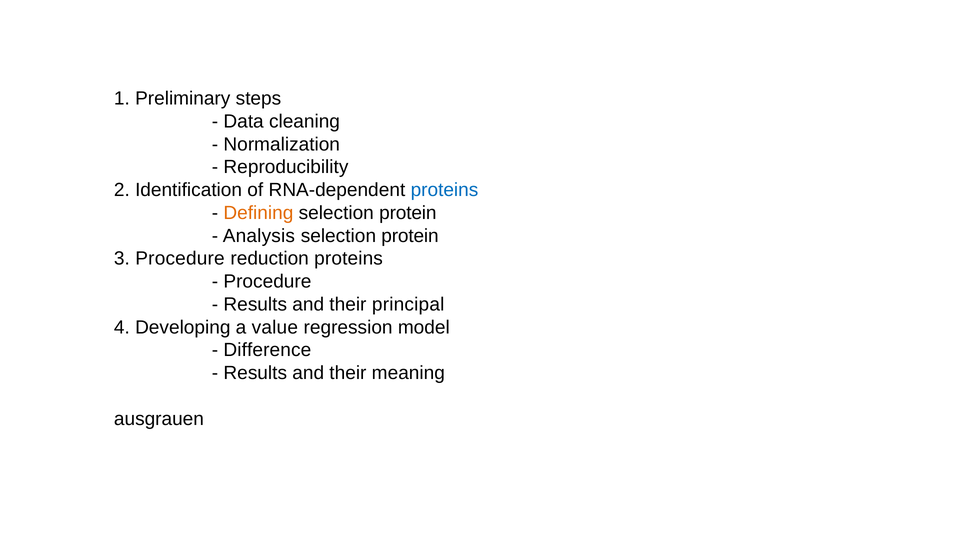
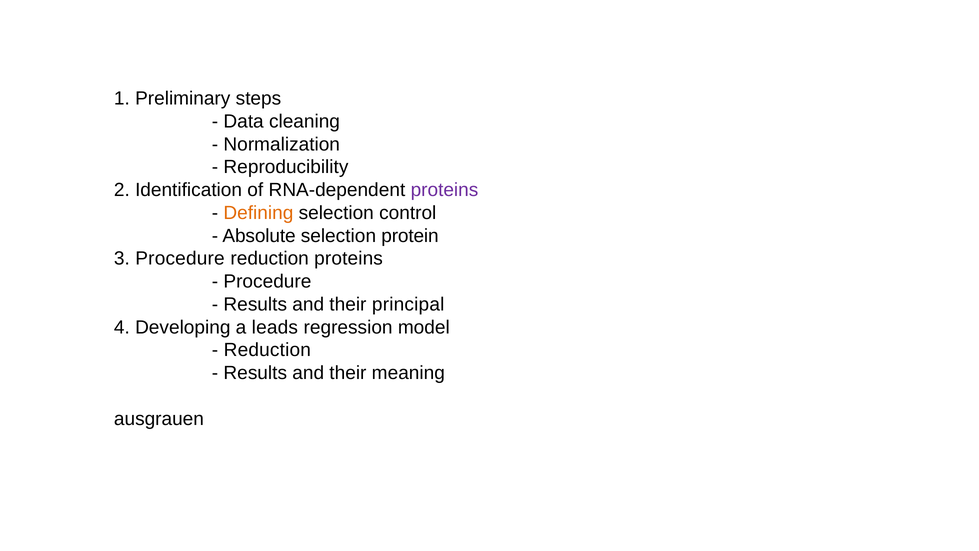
proteins colour: blue -> purple (444, 190)
protein: protein -> control (408, 213)
Analysis: Analysis -> Absolute (259, 236)
value: value -> leads (275, 327)
Difference: Difference -> Reduction (267, 350)
